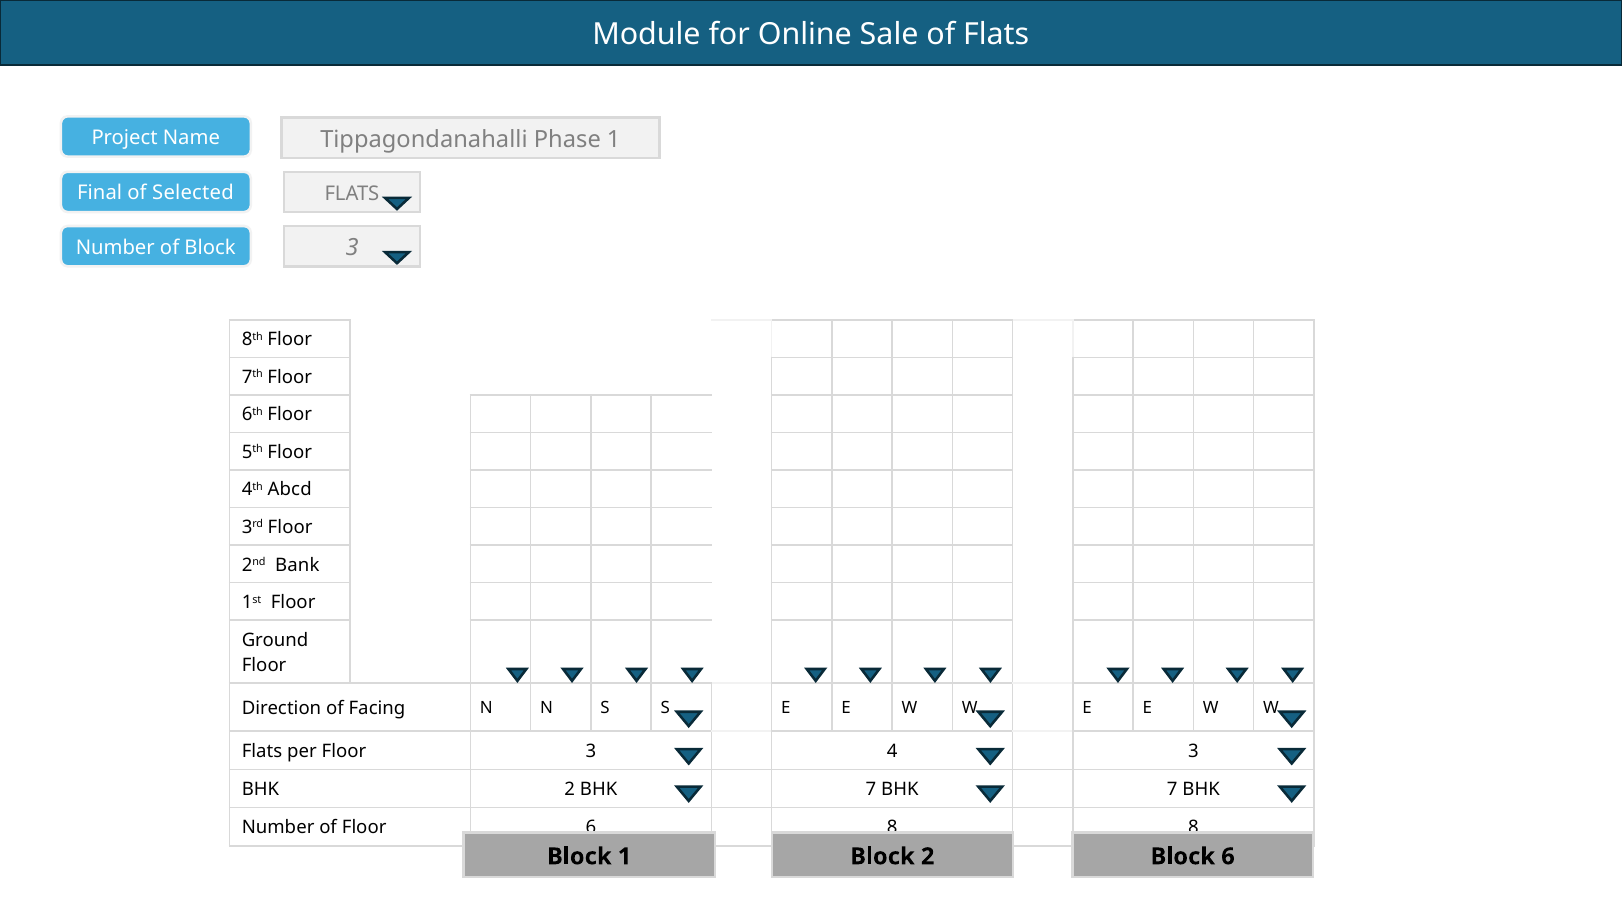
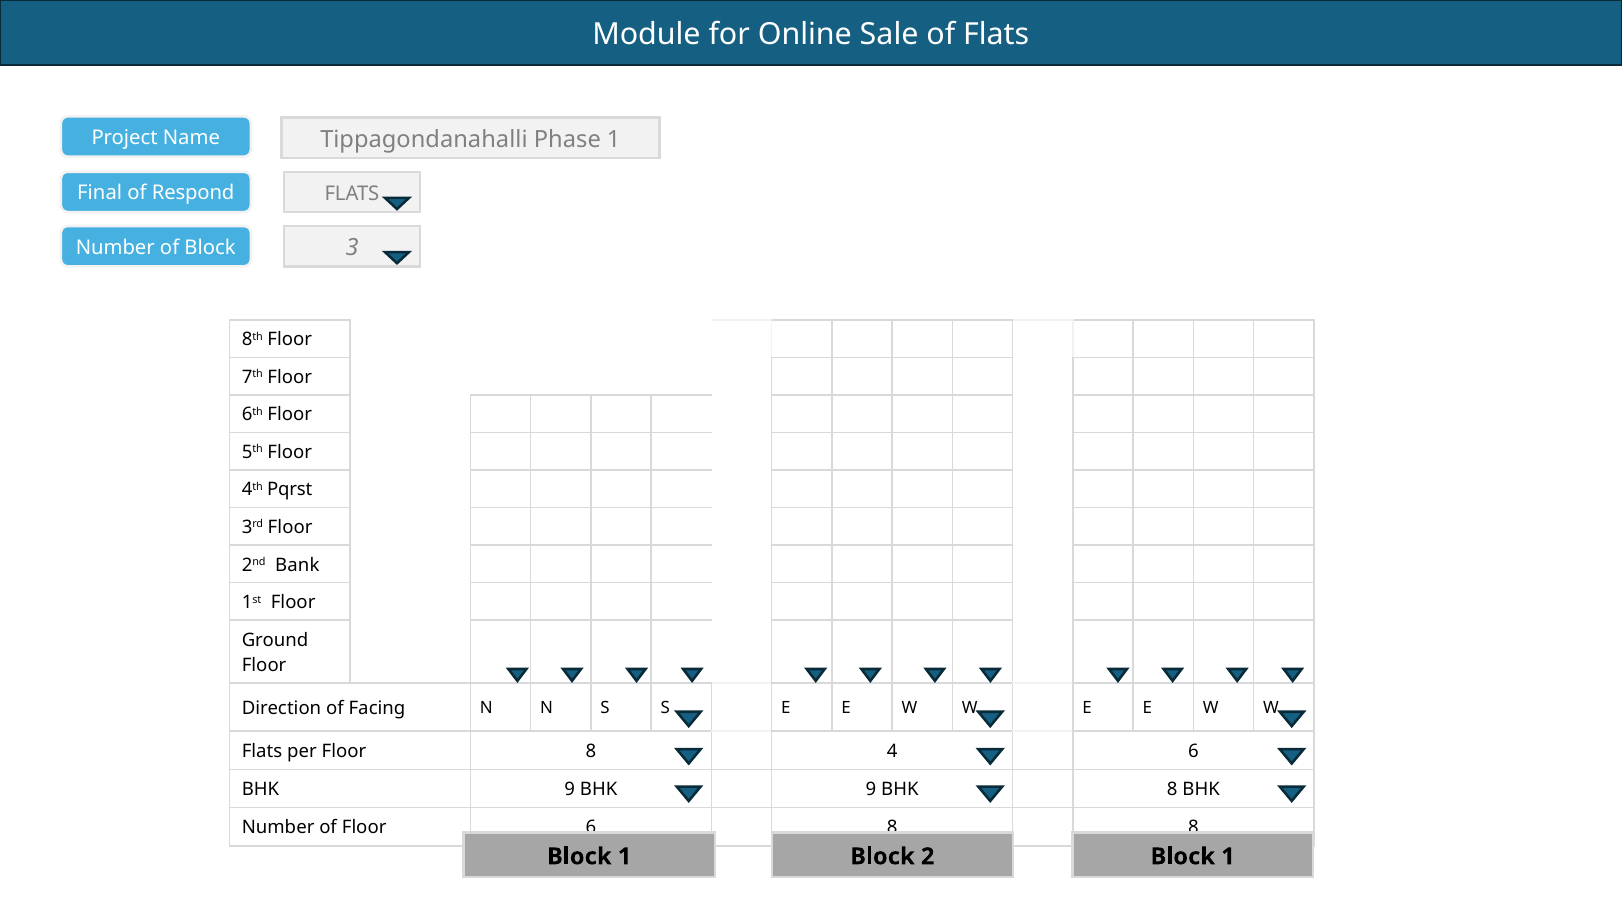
Selected: Selected -> Respond (193, 193)
Abcd: Abcd -> Pqrst (290, 490)
Floor 3: 3 -> 8 (591, 752)
4 3: 3 -> 6 (1193, 752)
2: 2 -> 9 (570, 790)
7: 7 -> 9 (871, 790)
7: 7 -> 8 (1172, 790)
2 Block 6: 6 -> 1 (1228, 857)
